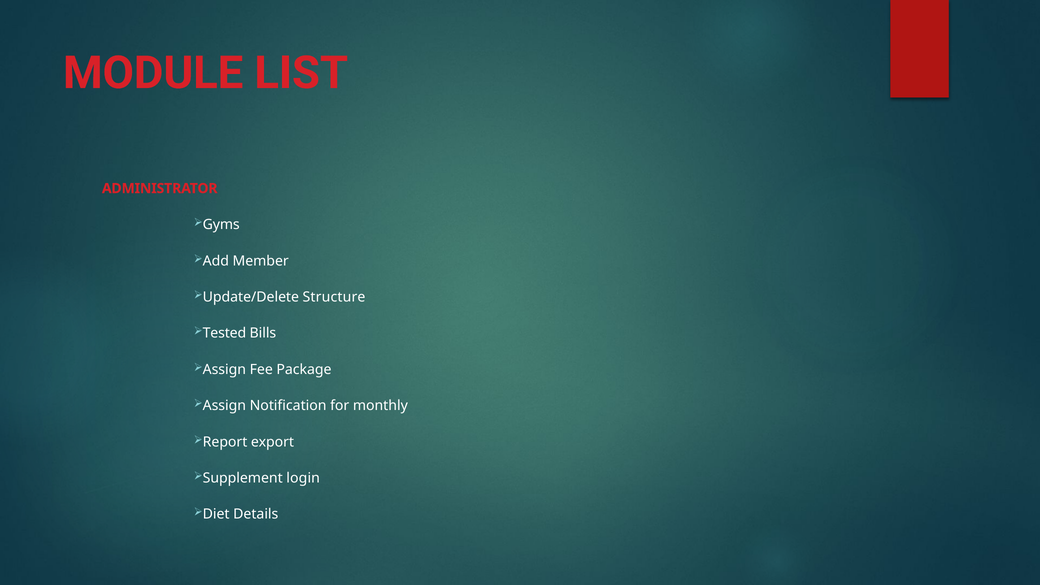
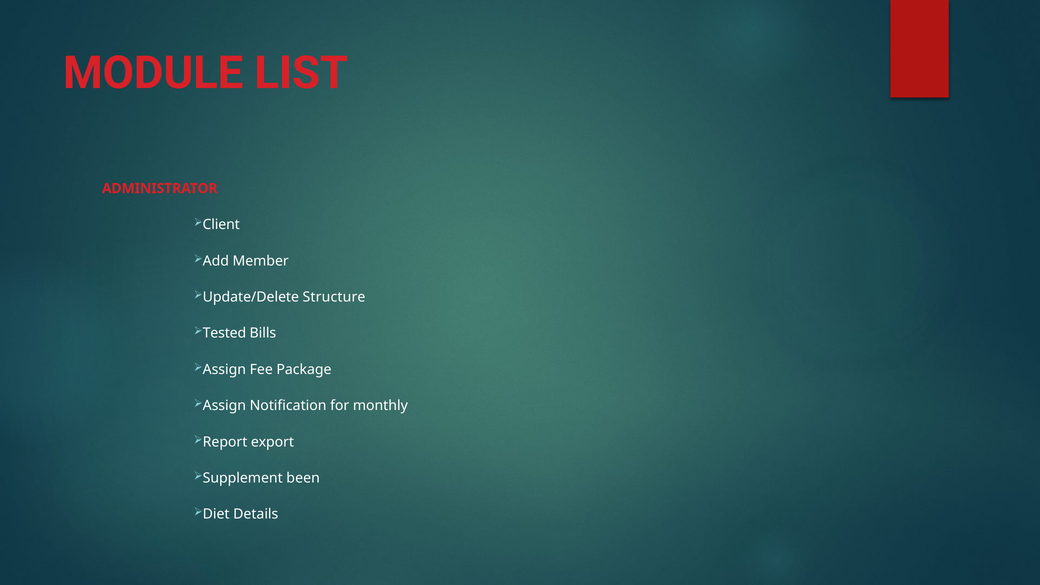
Gyms: Gyms -> Client (221, 225)
login: login -> been (303, 478)
